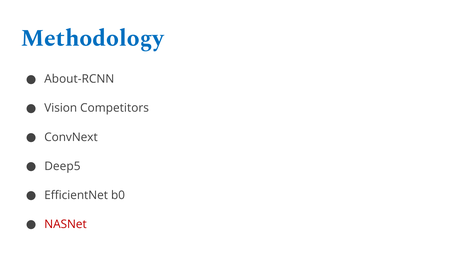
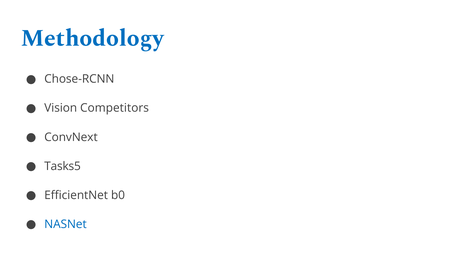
About-RCNN: About-RCNN -> Chose-RCNN (79, 79)
Deep5: Deep5 -> Tasks5 (63, 166)
NASNet colour: red -> blue (66, 224)
